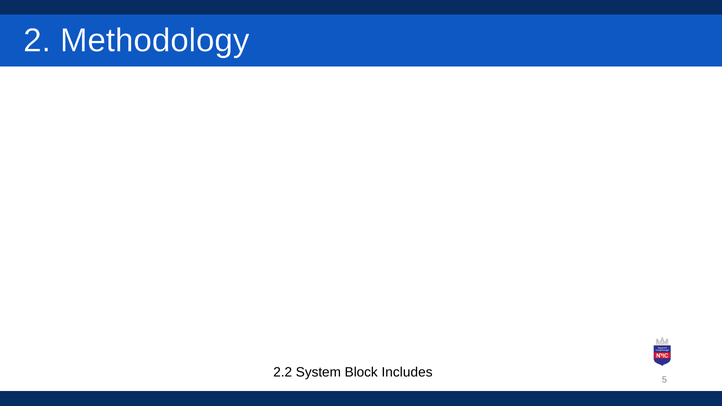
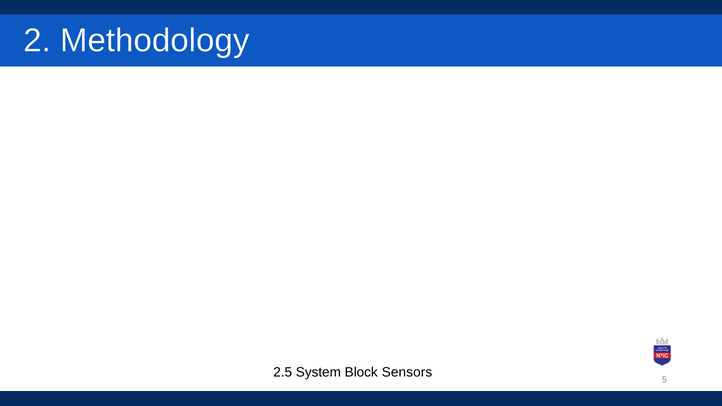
2.2: 2.2 -> 2.5 (283, 372)
Includes: Includes -> Sensors (407, 372)
